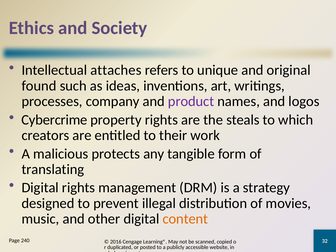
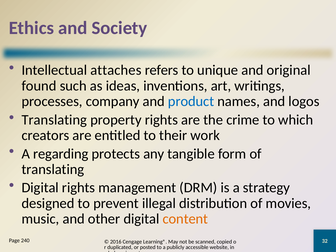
product colour: purple -> blue (191, 101)
Cybercrime: Cybercrime -> Translating (54, 120)
steals: steals -> crime (243, 120)
malicious: malicious -> regarding (61, 154)
